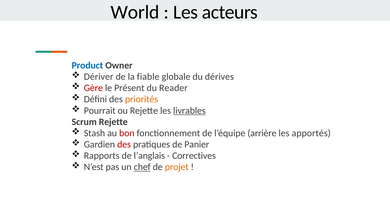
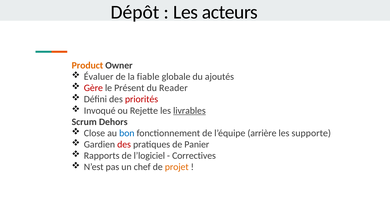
World: World -> Dépôt (135, 12)
Product colour: blue -> orange (87, 65)
Dériver: Dériver -> Évaluer (99, 77)
dérives: dérives -> ajoutés (219, 77)
priorités colour: orange -> red (142, 99)
Pourrait: Pourrait -> Invoqué (100, 111)
Scrum Rejette: Rejette -> Dehors (113, 122)
Stash: Stash -> Close (94, 133)
bon colour: red -> blue (127, 133)
apportés: apportés -> supporte (311, 133)
l’anglais: l’anglais -> l’logiciel (149, 156)
chef underline: present -> none (142, 167)
